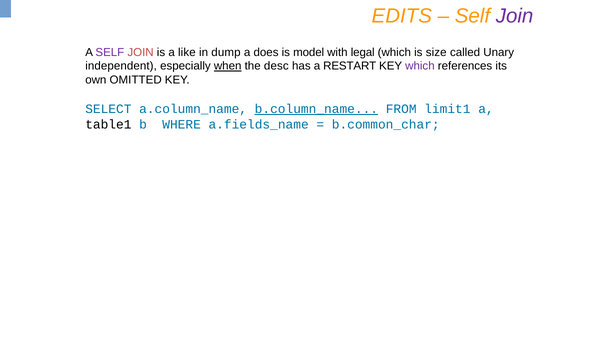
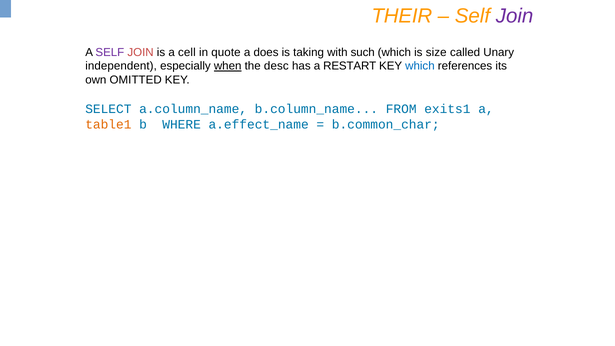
EDITS: EDITS -> THEIR (402, 16)
like: like -> cell (187, 52)
dump: dump -> quote (226, 52)
model: model -> taking (309, 52)
legal: legal -> such (363, 52)
which colour: purple -> blue (420, 66)
b.column_name underline: present -> none (316, 109)
limit1: limit1 -> exits1 (447, 109)
table1 colour: black -> orange (108, 124)
a.fields_name: a.fields_name -> a.effect_name (259, 124)
